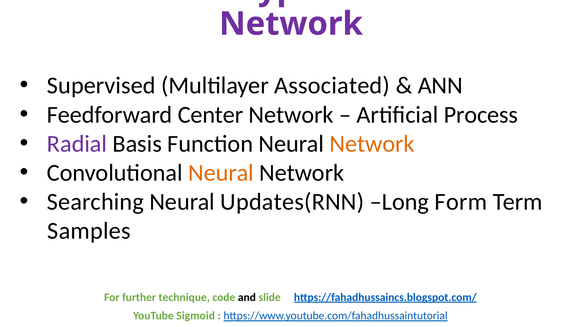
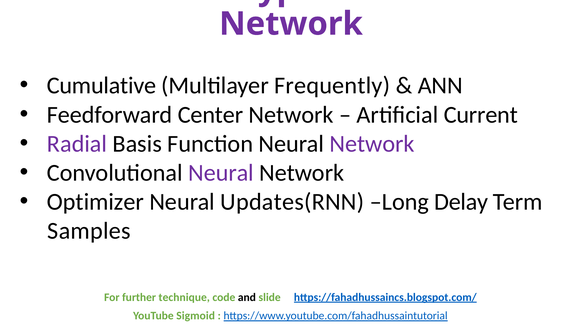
Supervised: Supervised -> Cumulative (101, 86)
Associated: Associated -> Frequently (332, 86)
Process: Process -> Current (481, 115)
Network colour: orange -> purple (372, 144)
Neural colour: orange -> purple (221, 173)
Searching: Searching -> Optimizer (95, 202)
Form: Form -> Delay (461, 202)
